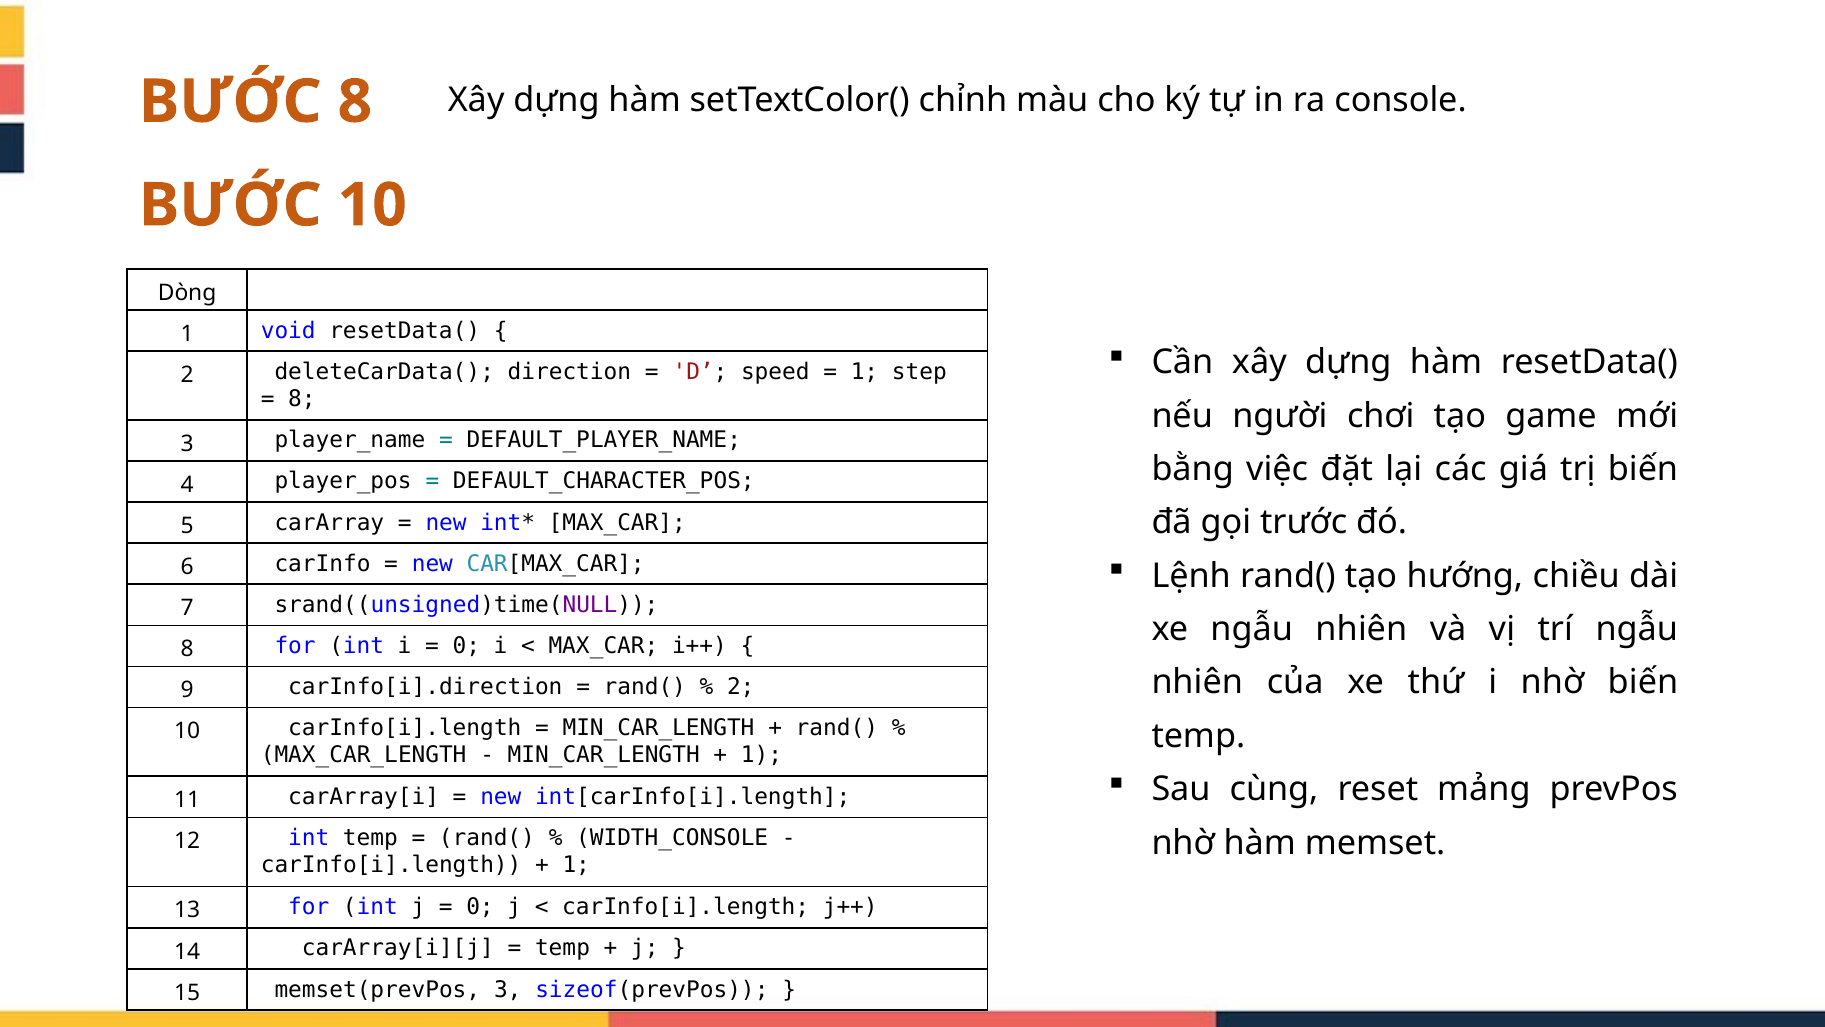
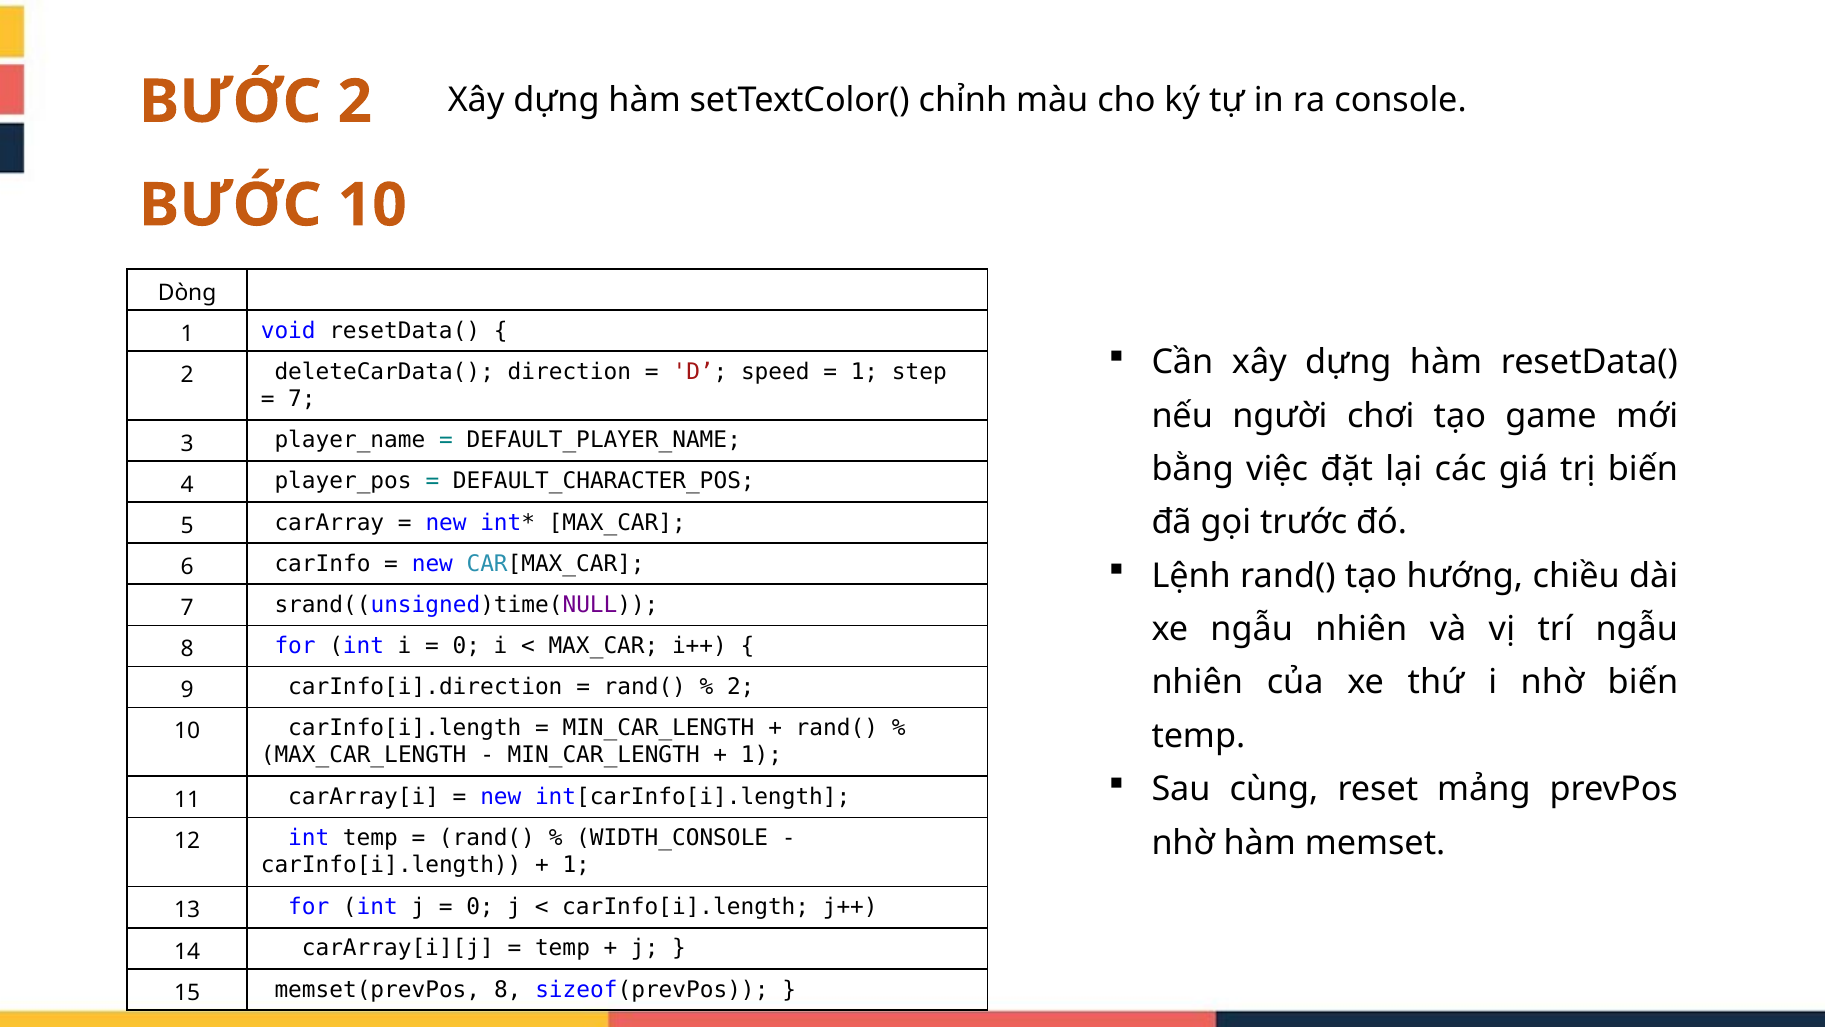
BƯỚC 8: 8 -> 2 (355, 102)
8: 8 -> 7 (302, 398)
memset(prevPos 3: 3 -> 8 (508, 989)
